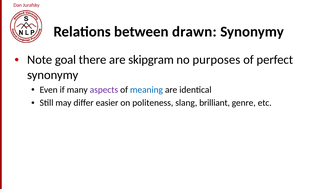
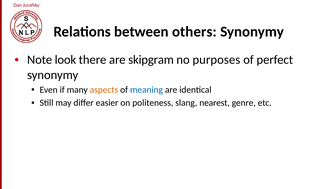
drawn: drawn -> others (194, 32)
goal: goal -> look (65, 60)
aspects colour: purple -> orange (104, 90)
brilliant: brilliant -> nearest (215, 103)
